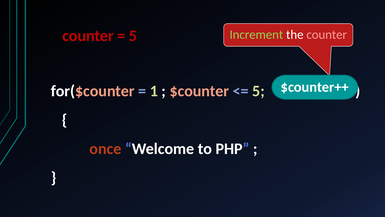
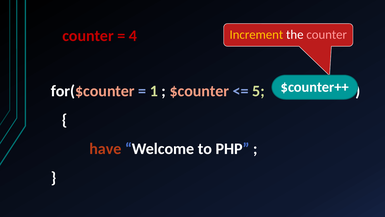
5: 5 -> 4 (133, 36)
Increment colour: light green -> yellow (256, 35)
once: once -> have (105, 149)
